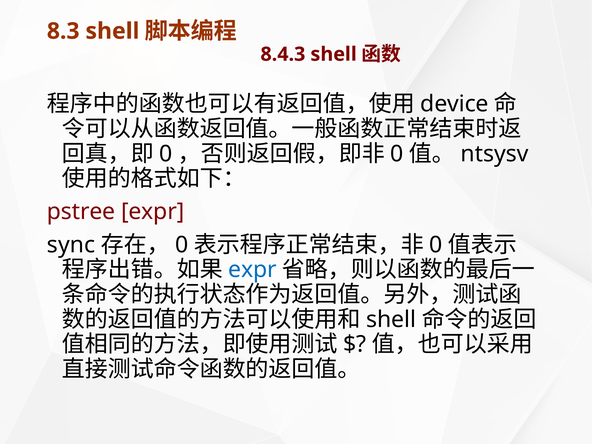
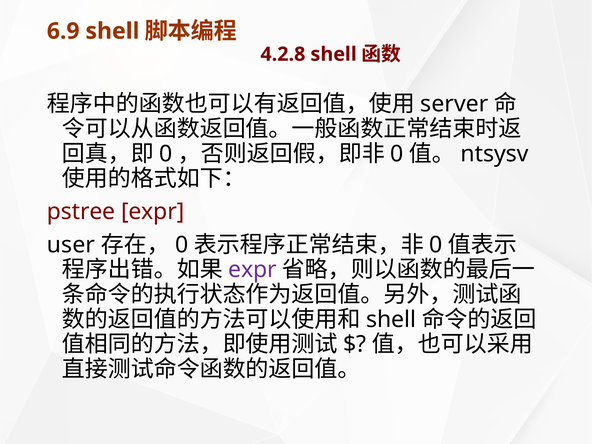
8.3: 8.3 -> 6.9 (63, 31)
8.4.3: 8.4.3 -> 4.2.8 (283, 54)
device: device -> server (454, 104)
sync: sync -> user (71, 245)
expr colour: blue -> purple (252, 270)
